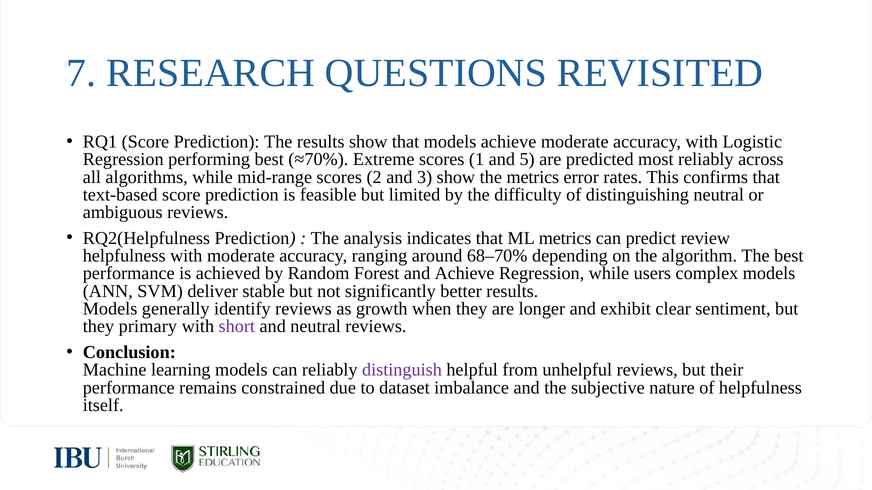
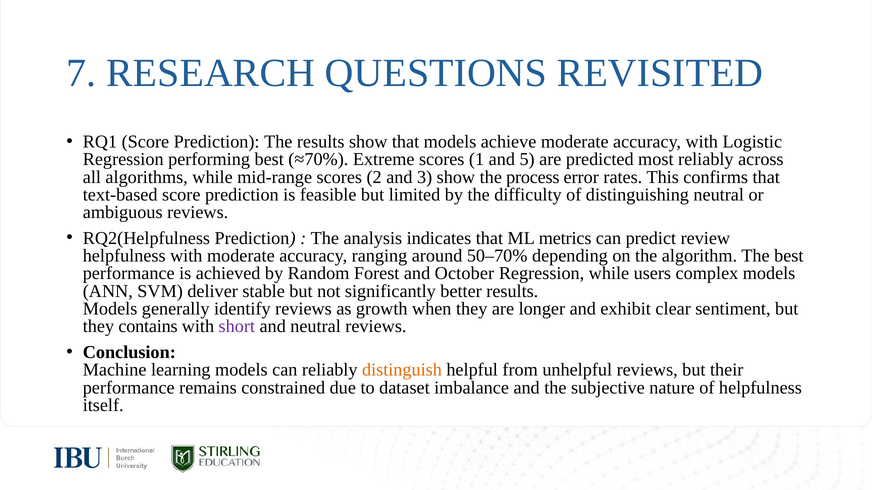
the metrics: metrics -> process (533, 177)
68–70%: 68–70% -> 50–70% (497, 256)
and Achieve: Achieve -> October (464, 274)
primary: primary -> contains (148, 327)
distinguish colour: purple -> orange (402, 370)
